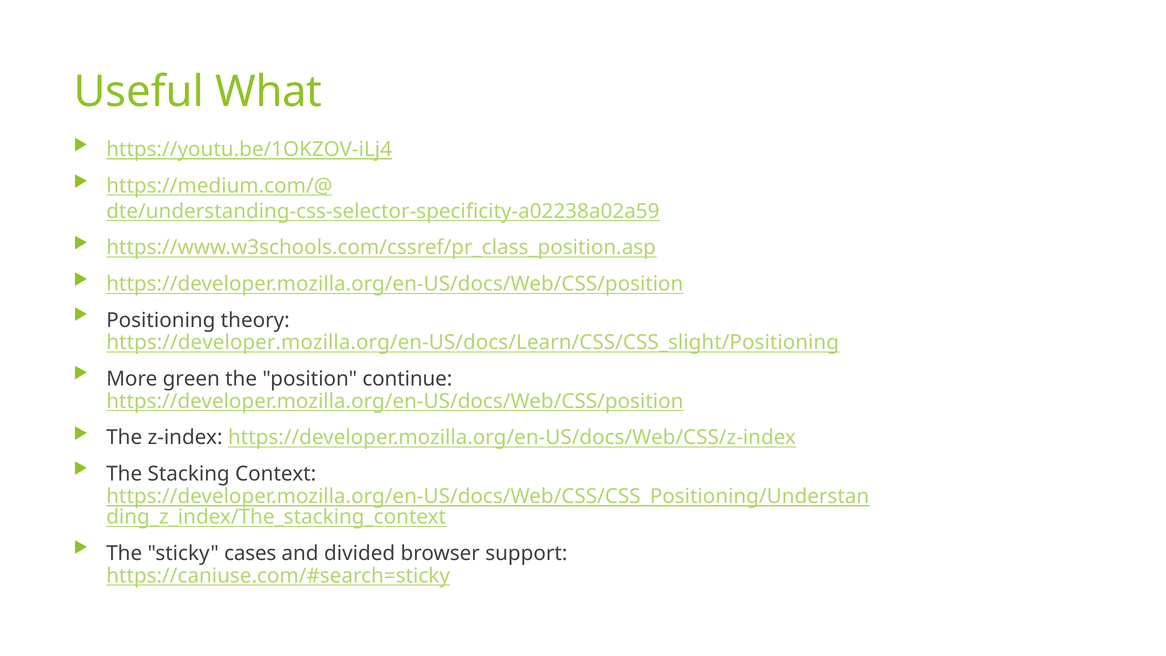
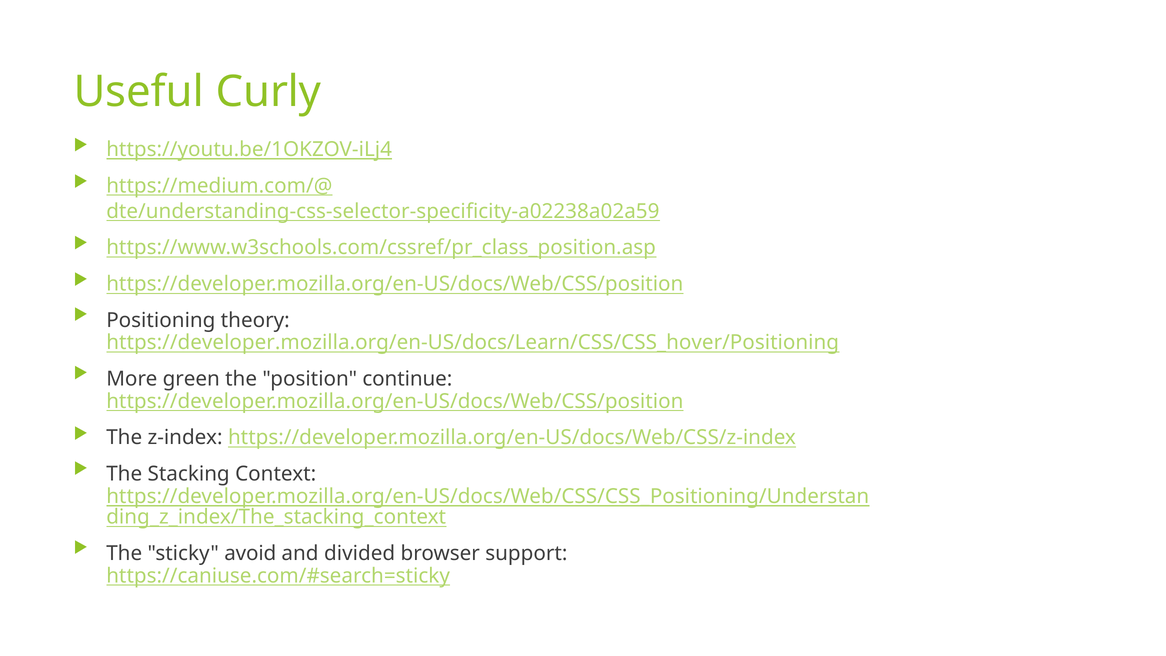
What: What -> Curly (268, 92)
https://developer.mozilla.org/en-US/docs/Learn/CSS/CSS_slight/Positioning: https://developer.mozilla.org/en-US/docs/Learn/CSS/CSS_slight/Positioning -> https://developer.mozilla.org/en-US/docs/Learn/CSS/CSS_hover/Positioning (473, 343)
cases: cases -> avoid (250, 553)
